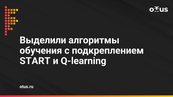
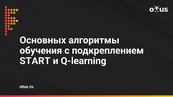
Выделили: Выделили -> Основных (43, 40)
